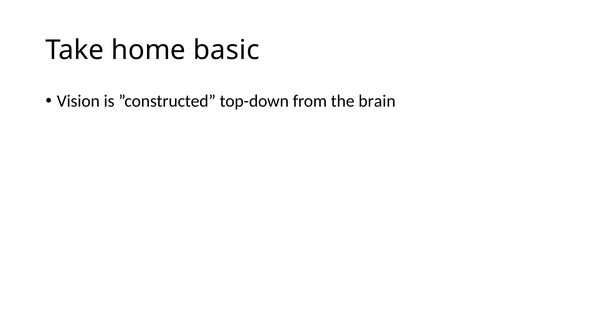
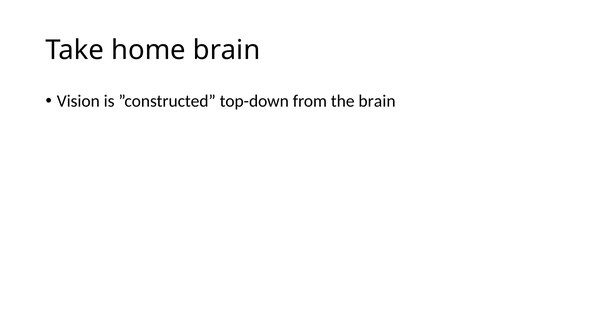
home basic: basic -> brain (227, 50)
